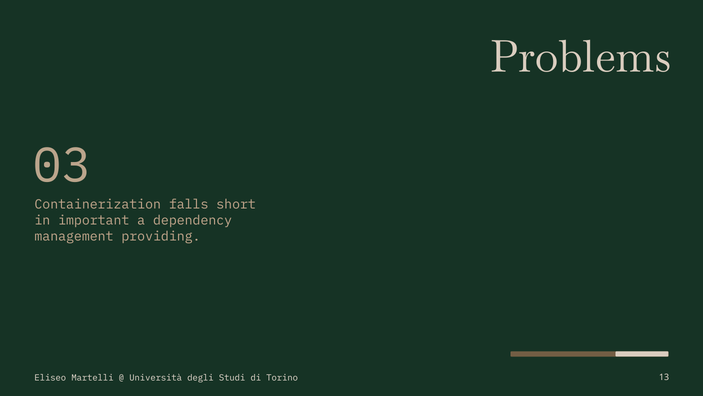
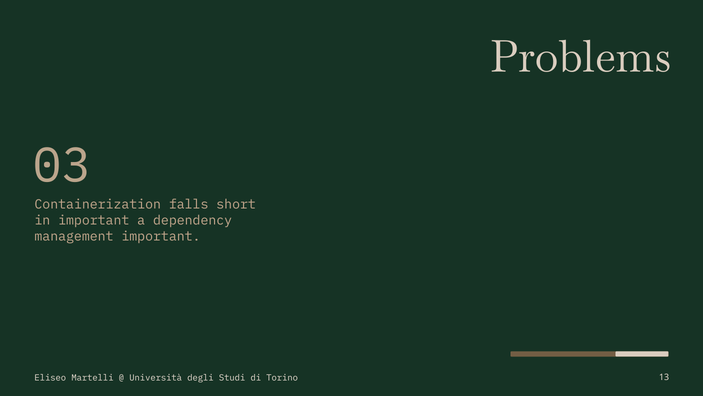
management providing: providing -> important (161, 236)
